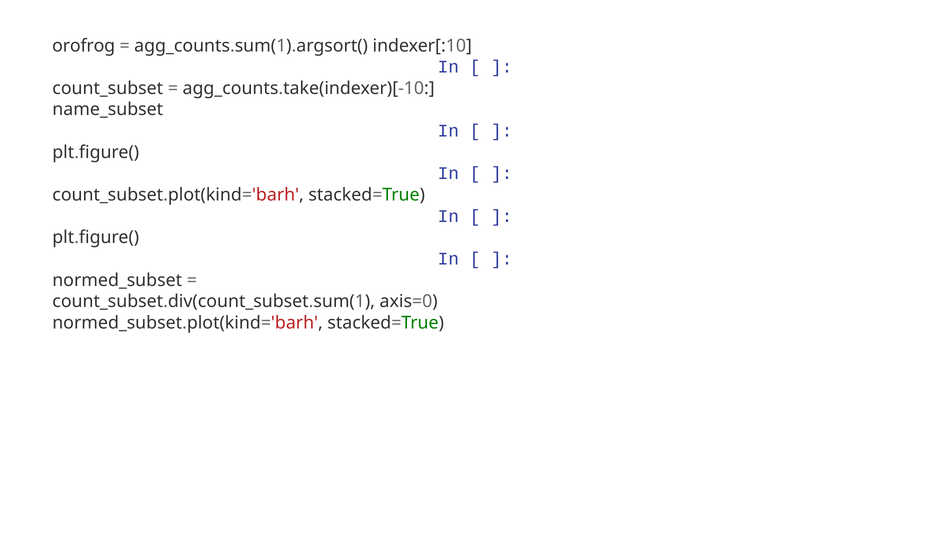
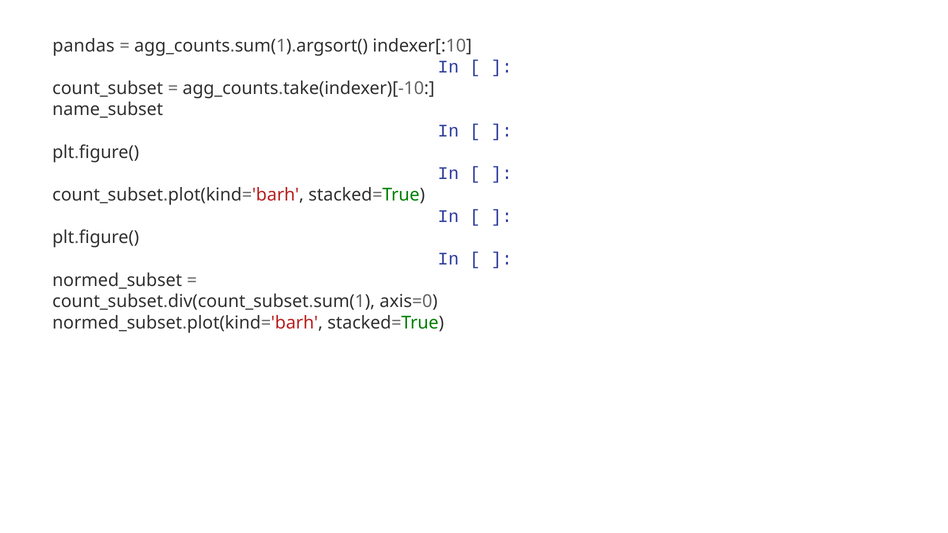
orofrog: orofrog -> pandas (84, 46)
